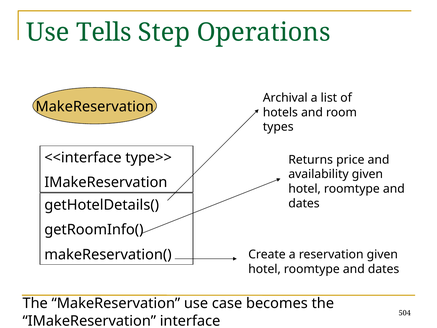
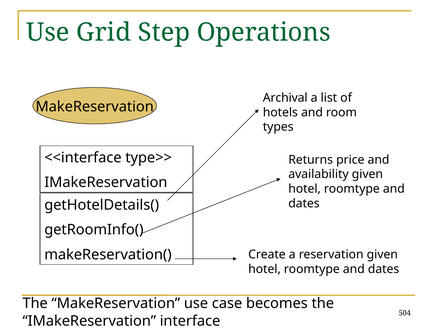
Tells: Tells -> Grid (104, 33)
